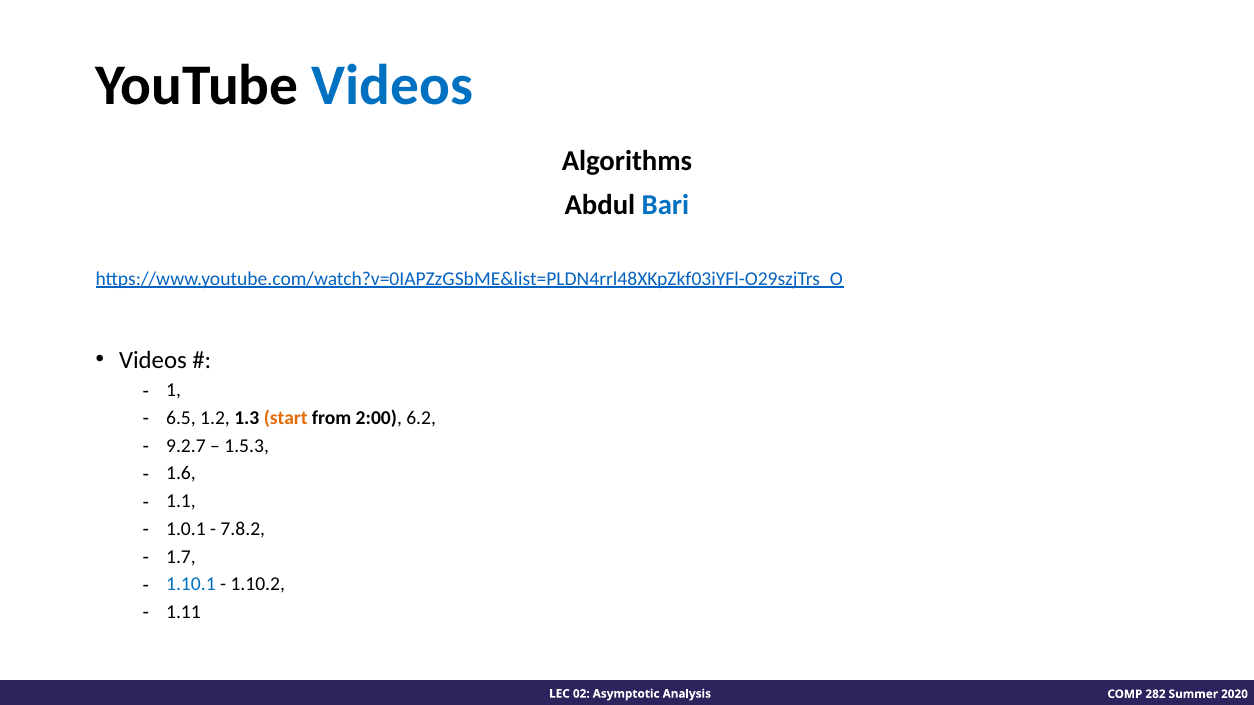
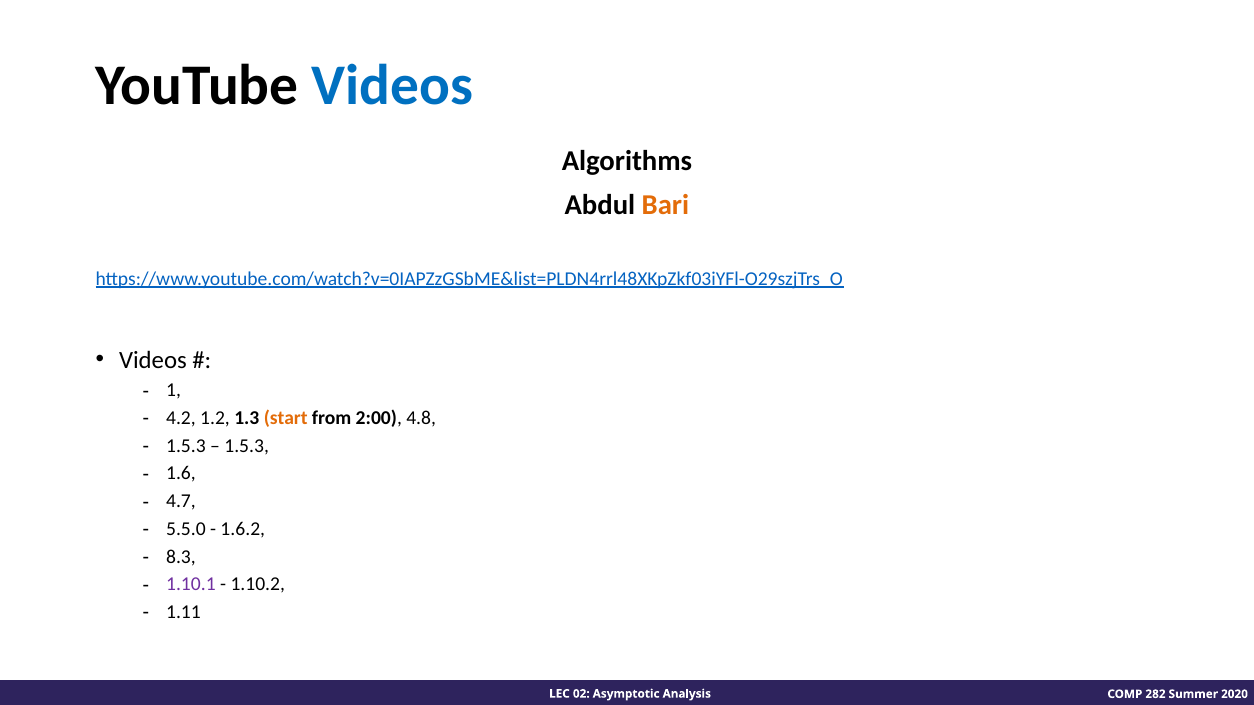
Bari colour: blue -> orange (665, 205)
6.5: 6.5 -> 4.2 (181, 418)
6.2: 6.2 -> 4.8 (421, 418)
9.2.7: 9.2.7 -> 1.5.3 (186, 446)
1.1: 1.1 -> 4.7 (181, 501)
1.0.1: 1.0.1 -> 5.5.0 (186, 529)
7.8.2: 7.8.2 -> 1.6.2 (243, 529)
1.7: 1.7 -> 8.3 (181, 557)
1.10.1 colour: blue -> purple (191, 585)
